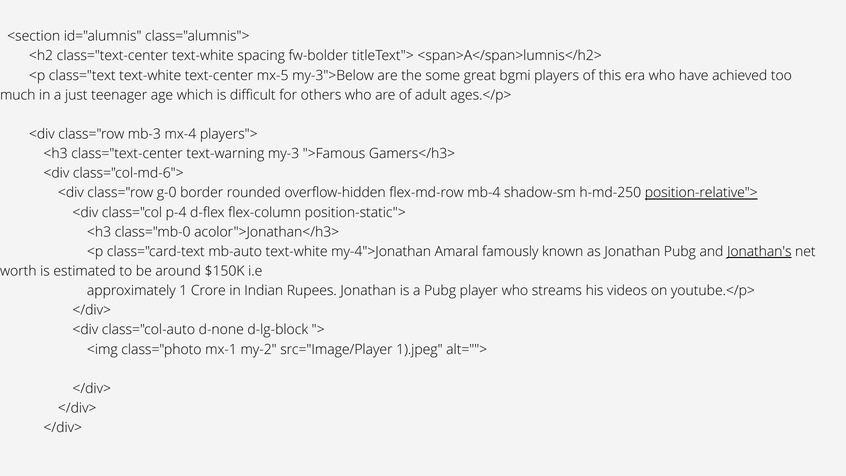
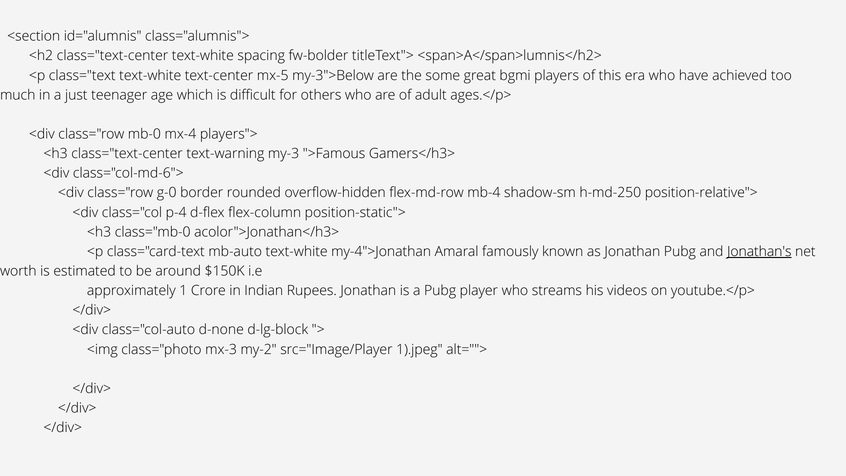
mb-3: mb-3 -> mb-0 (144, 134)
position-relative"> underline: present -> none (701, 193)
mx-1: mx-1 -> mx-3 (221, 349)
